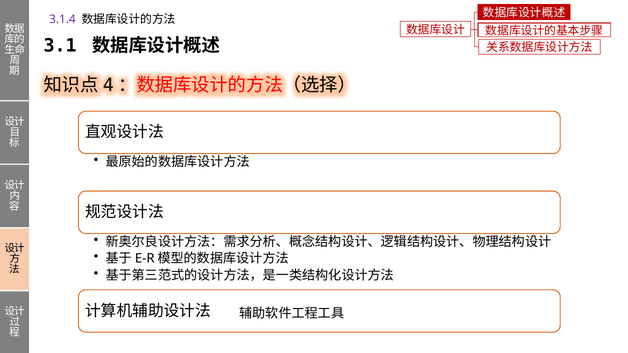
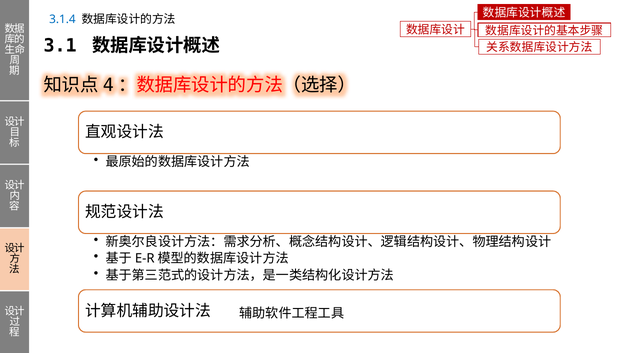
3.1.4 colour: purple -> blue (62, 19)
